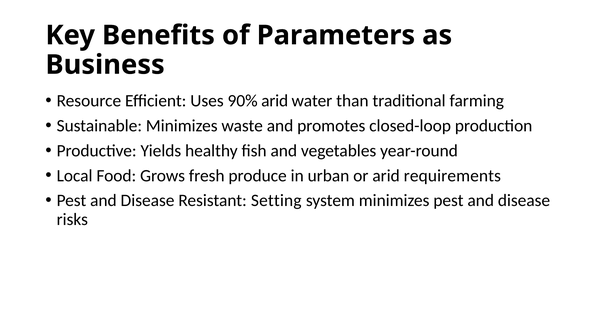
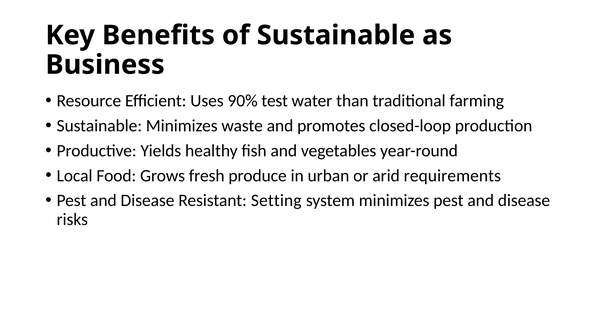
of Parameters: Parameters -> Sustainable (336, 35)
90% arid: arid -> test (275, 101)
